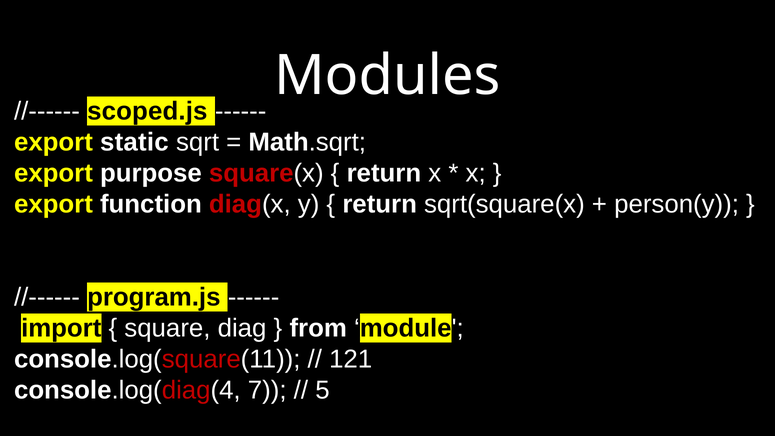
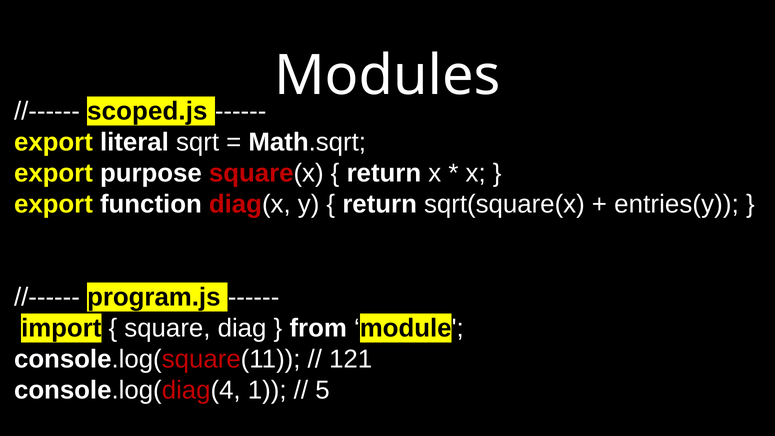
static: static -> literal (134, 142)
person(y: person(y -> entries(y (677, 204)
7: 7 -> 1 (267, 390)
